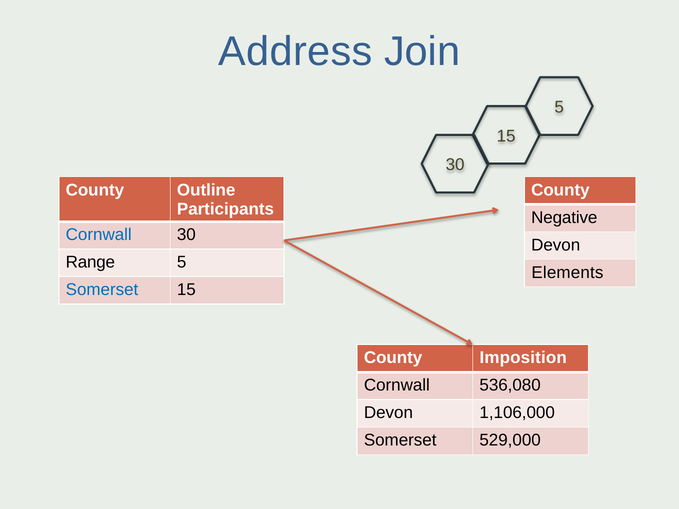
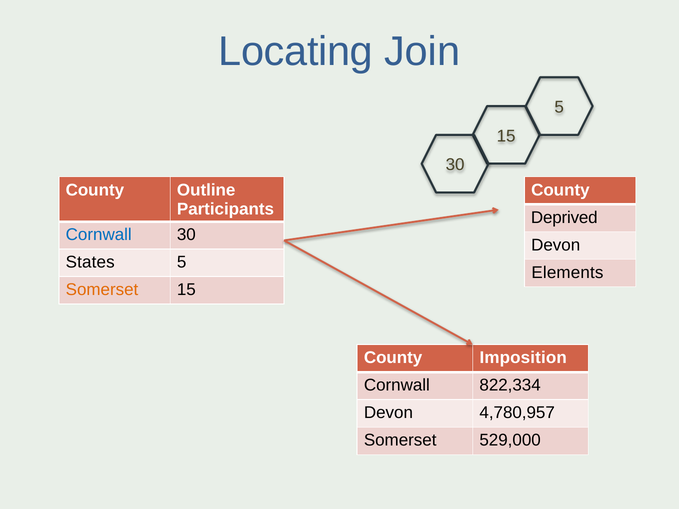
Address: Address -> Locating (296, 52)
Negative: Negative -> Deprived (564, 218)
Range: Range -> States (90, 262)
Somerset colour: blue -> orange (102, 290)
536,080: 536,080 -> 822,334 (510, 385)
1,106,000: 1,106,000 -> 4,780,957 (517, 413)
